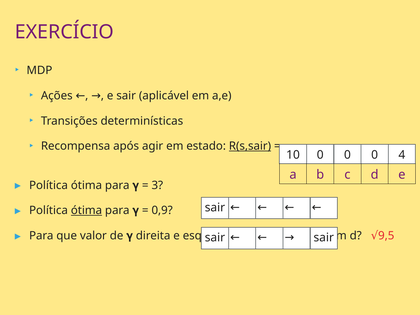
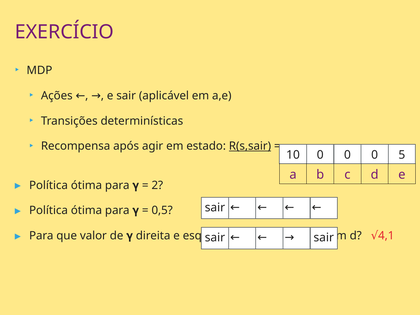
4: 4 -> 5 (402, 155)
3: 3 -> 2 (157, 185)
ótima underline: present -> none (86, 211)
0,9: 0,9 -> 0,5 (162, 211)
9,5: 9,5 -> 4,1 (386, 236)
